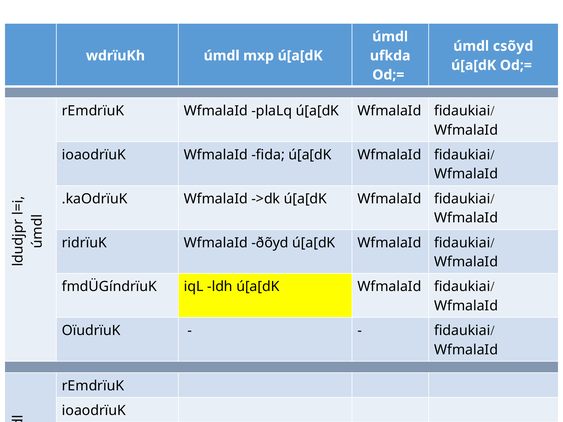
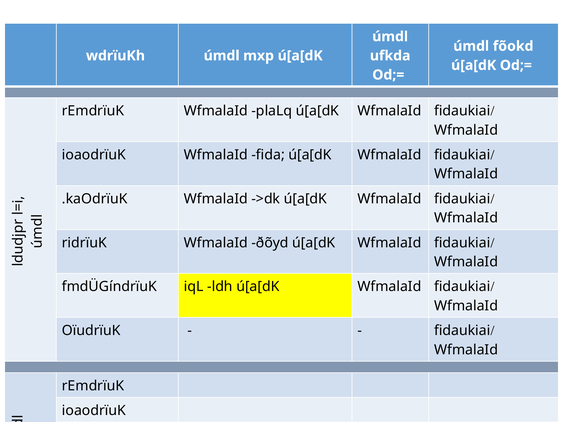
csõyd: csõyd -> fõokd (513, 46)
